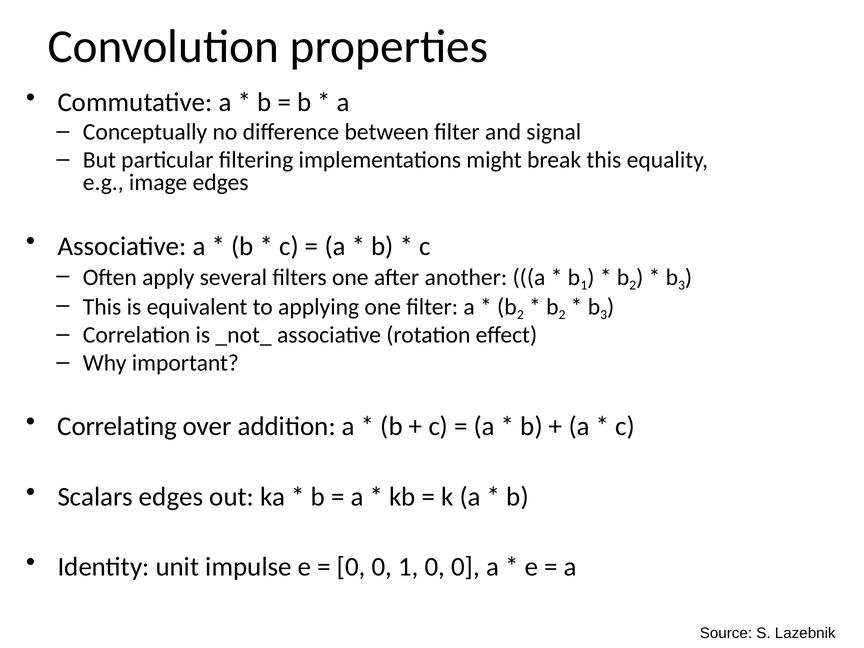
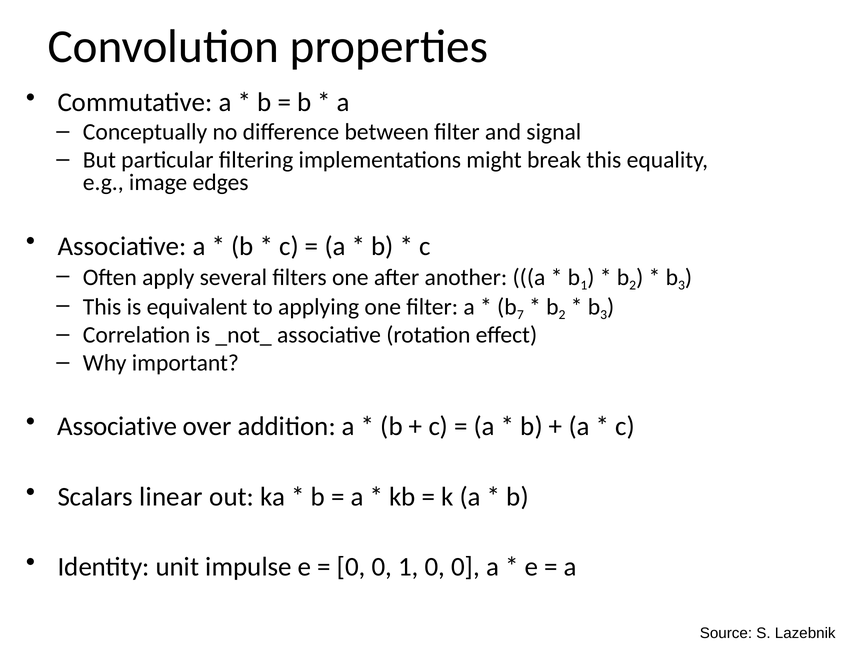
2: 2 -> 7 (520, 315)
Correlating: Correlating -> Associative (117, 427)
Scalars edges: edges -> linear (171, 497)
